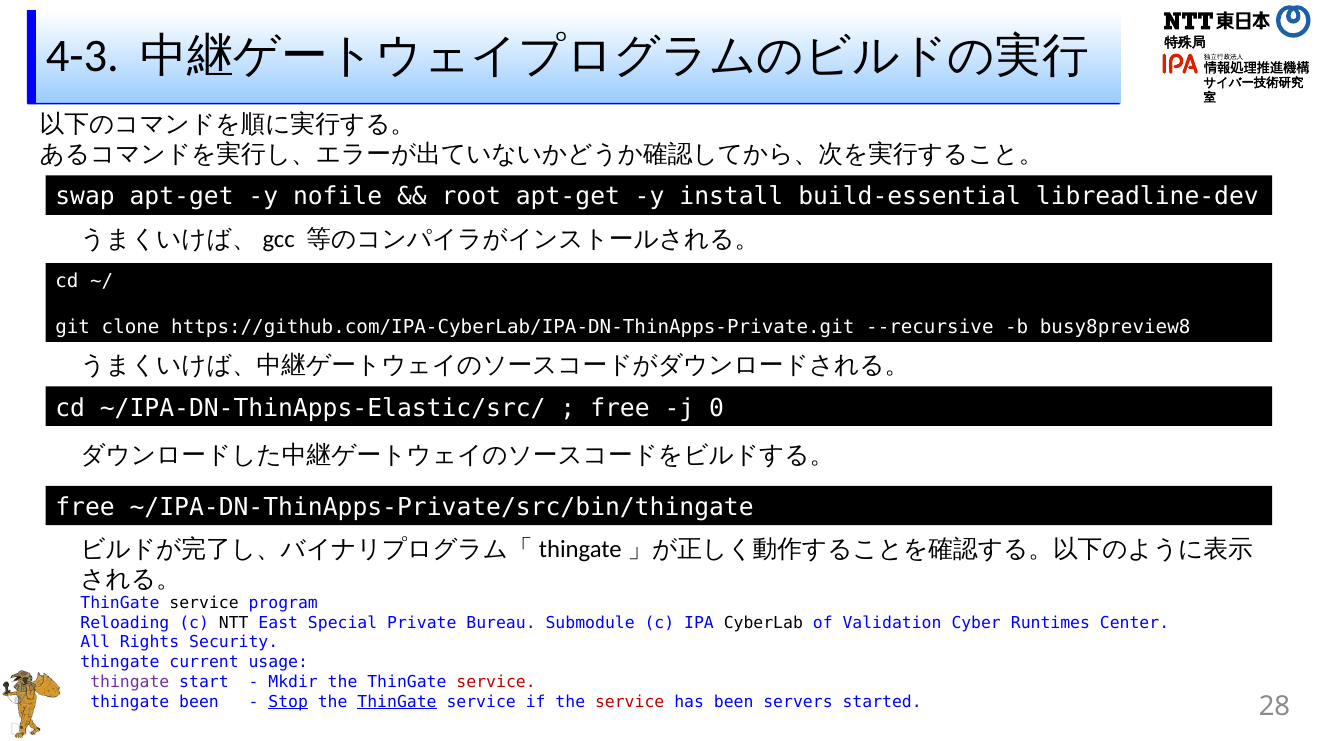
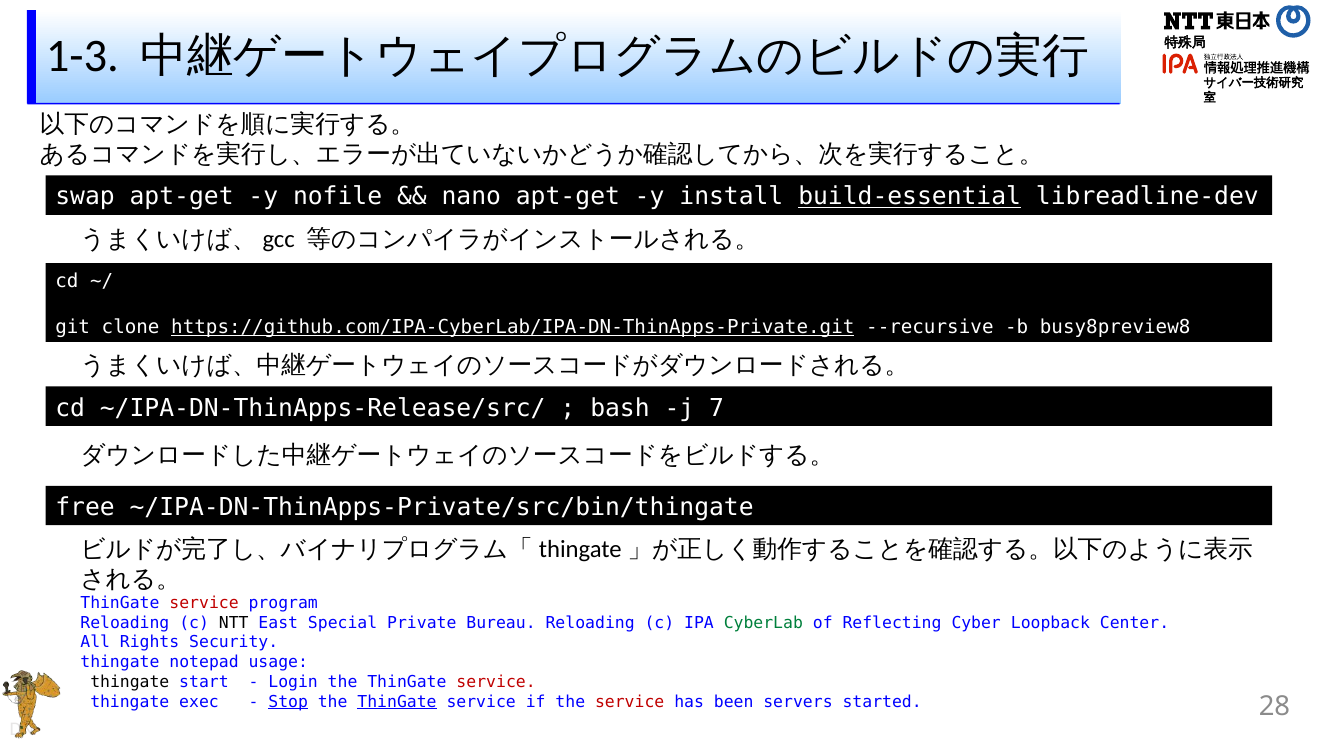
4-3: 4-3 -> 1-3 (82, 57)
root: root -> nano (471, 197)
build-essential underline: none -> present (910, 197)
https://github.com/IPA-CyberLab/IPA-DN-ThinApps-Private.git underline: none -> present (513, 327)
~/IPA-DN-ThinApps-Elastic/src/: ~/IPA-DN-ThinApps-Elastic/src/ -> ~/IPA-DN-ThinApps-Release/src/ (323, 408)
free: free -> bash (620, 408)
0: 0 -> 7 (717, 408)
service colour: black -> red (204, 603)
Bureau Submodule: Submodule -> Reloading (590, 623)
CyberLab colour: black -> green (763, 623)
Validation: Validation -> Reflecting (892, 623)
Runtimes: Runtimes -> Loopback (1050, 623)
current: current -> notepad (204, 662)
thingate colour: purple -> black (130, 682)
Mkdir: Mkdir -> Login (293, 682)
thingate been: been -> exec (199, 702)
